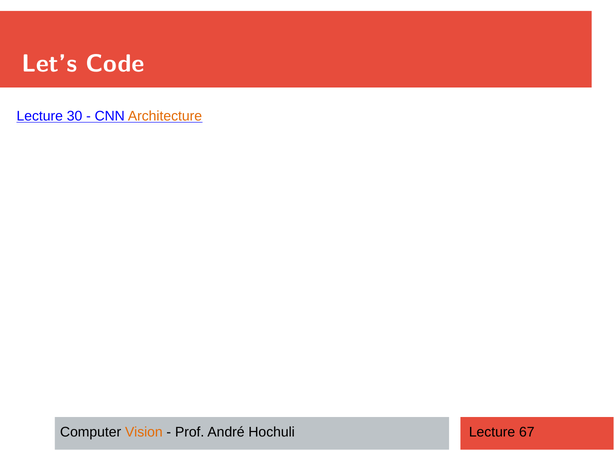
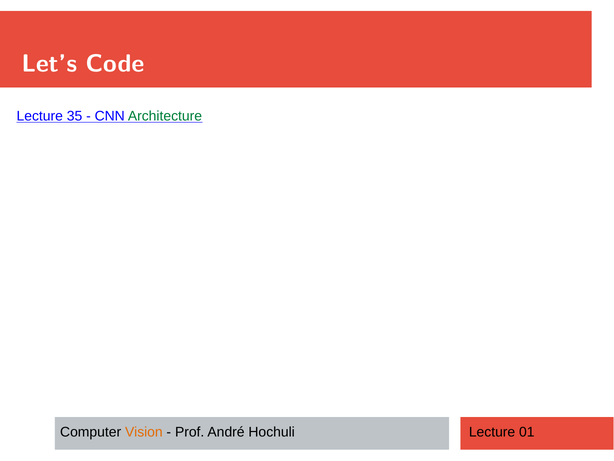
30: 30 -> 35 (75, 116)
Architecture colour: orange -> green (165, 116)
67: 67 -> 01 (527, 431)
